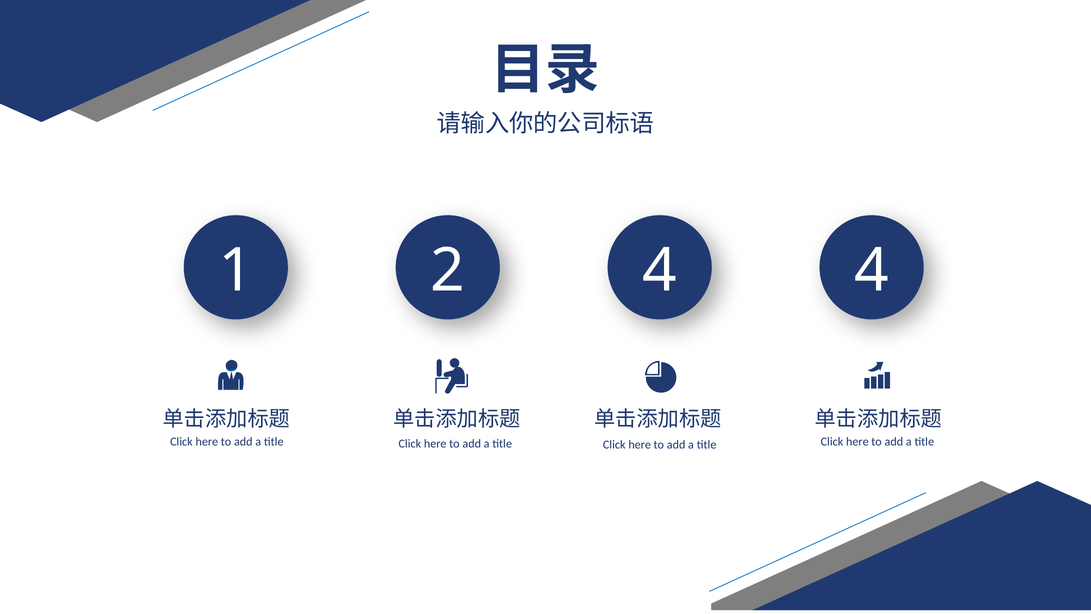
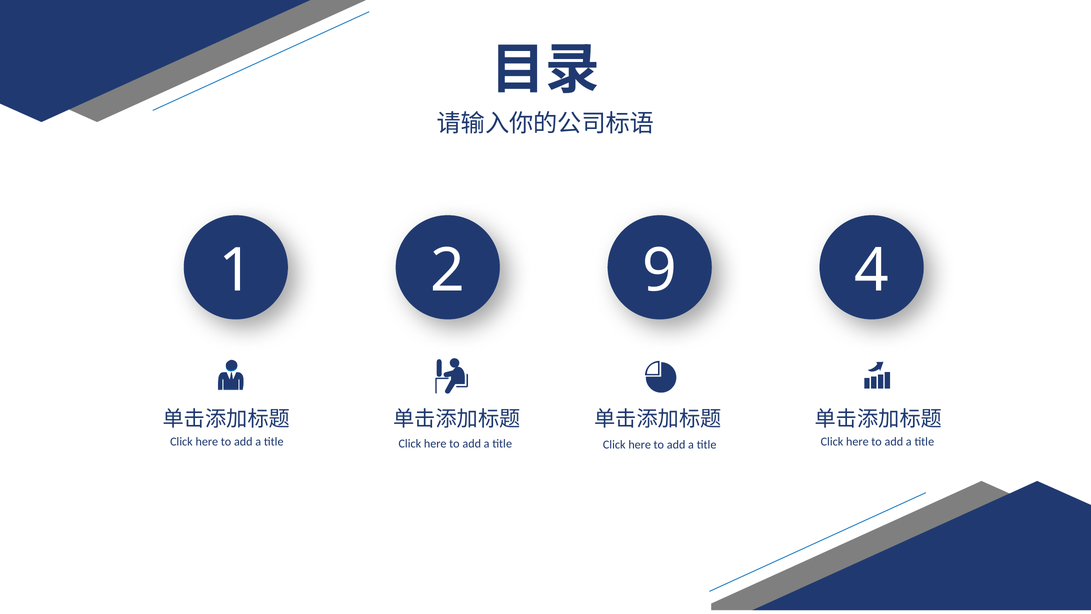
2 4: 4 -> 9 (660, 271)
